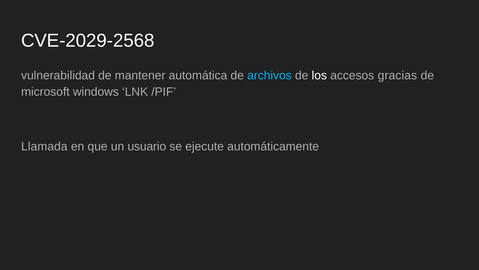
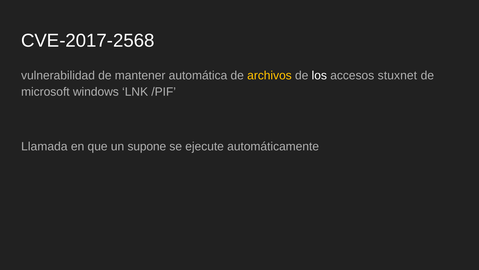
CVE-2029-2568: CVE-2029-2568 -> CVE-2017-2568 (88, 41)
archivos colour: light blue -> yellow (269, 75)
gracias: gracias -> stuxnet (397, 75)
usuario: usuario -> supone (147, 146)
